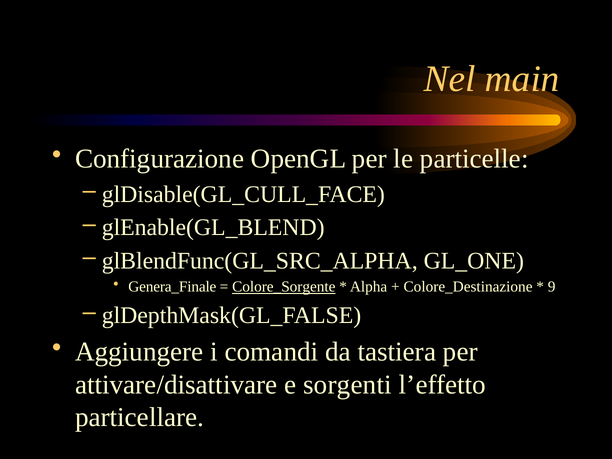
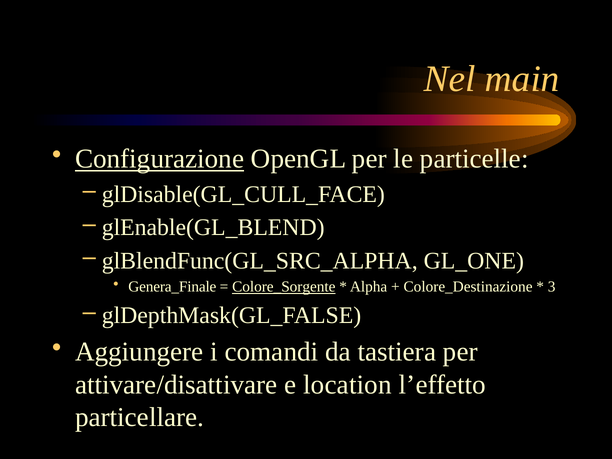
Configurazione underline: none -> present (160, 159)
9: 9 -> 3 (552, 287)
sorgenti: sorgenti -> location (347, 385)
